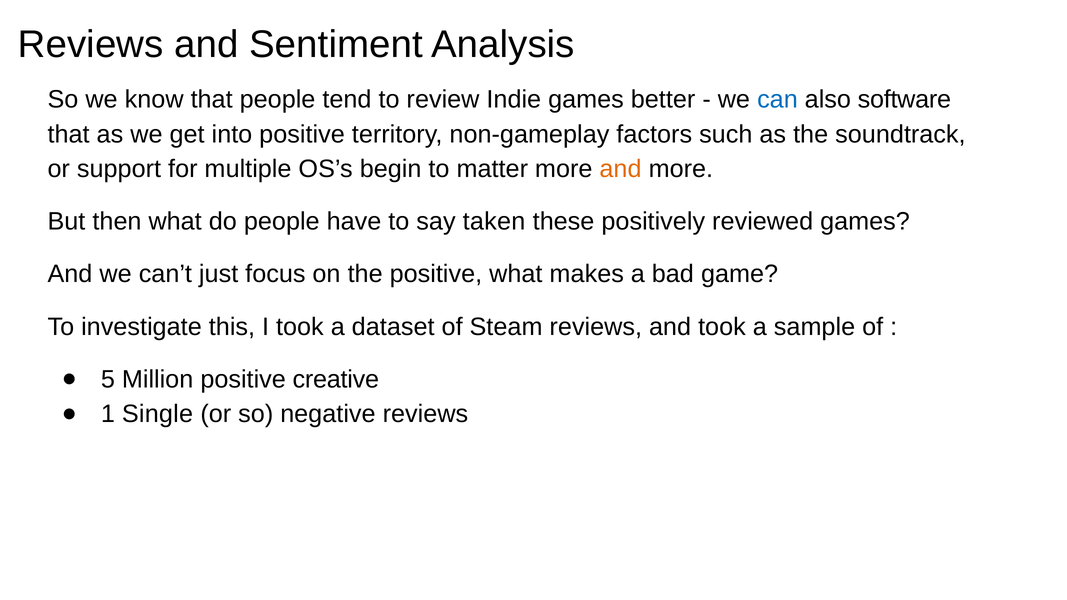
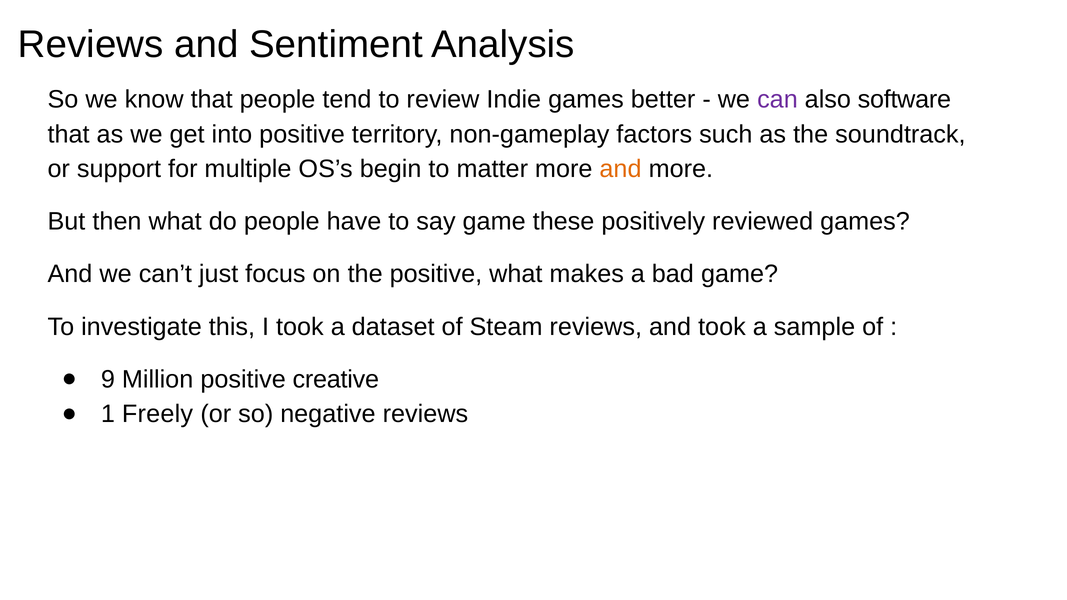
can colour: blue -> purple (777, 99)
say taken: taken -> game (494, 222)
5: 5 -> 9 (108, 379)
Single: Single -> Freely (157, 414)
